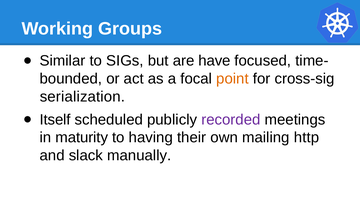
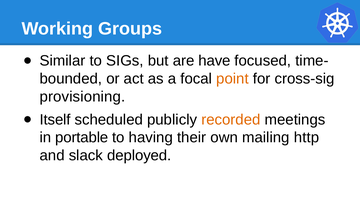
serialization: serialization -> provisioning (82, 97)
recorded colour: purple -> orange (231, 120)
maturity: maturity -> portable (82, 138)
manually: manually -> deployed (139, 156)
